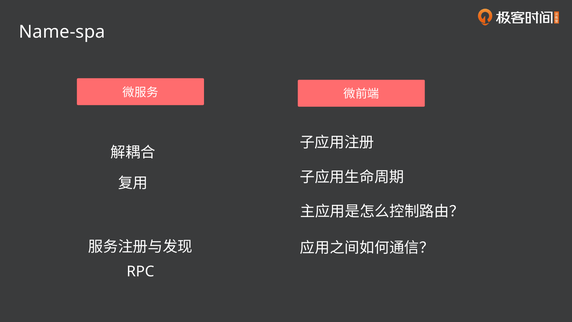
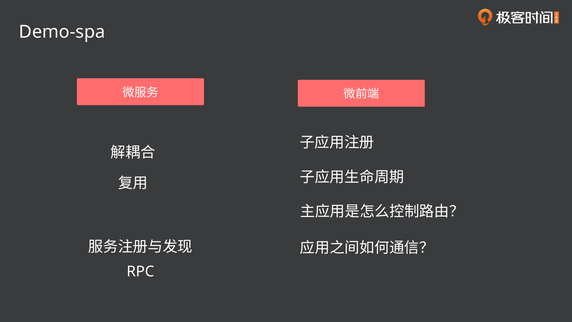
Name-spa: Name-spa -> Demo-spa (62, 32)
